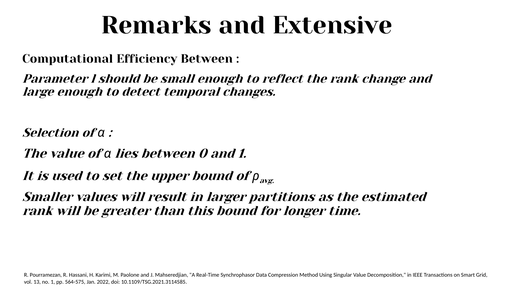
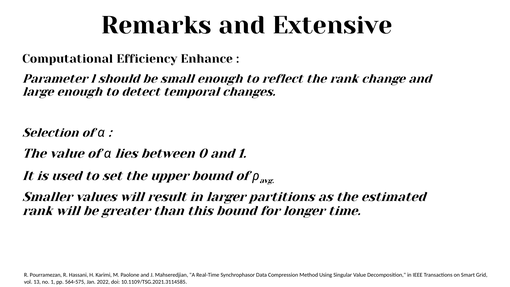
Efficiency Between: Between -> Enhance (207, 59)
